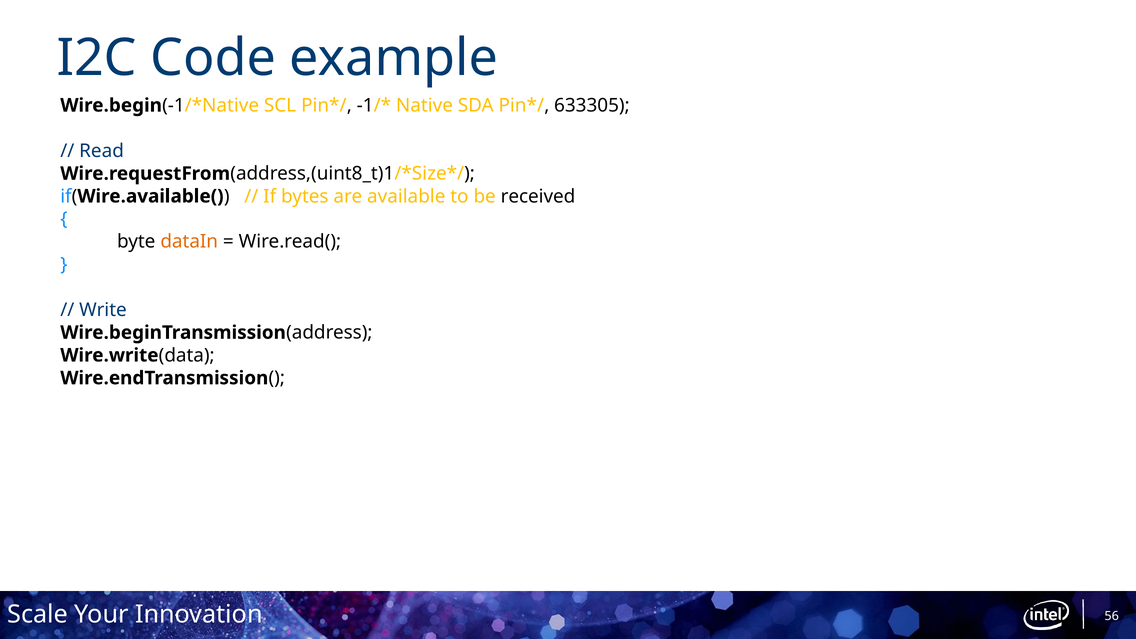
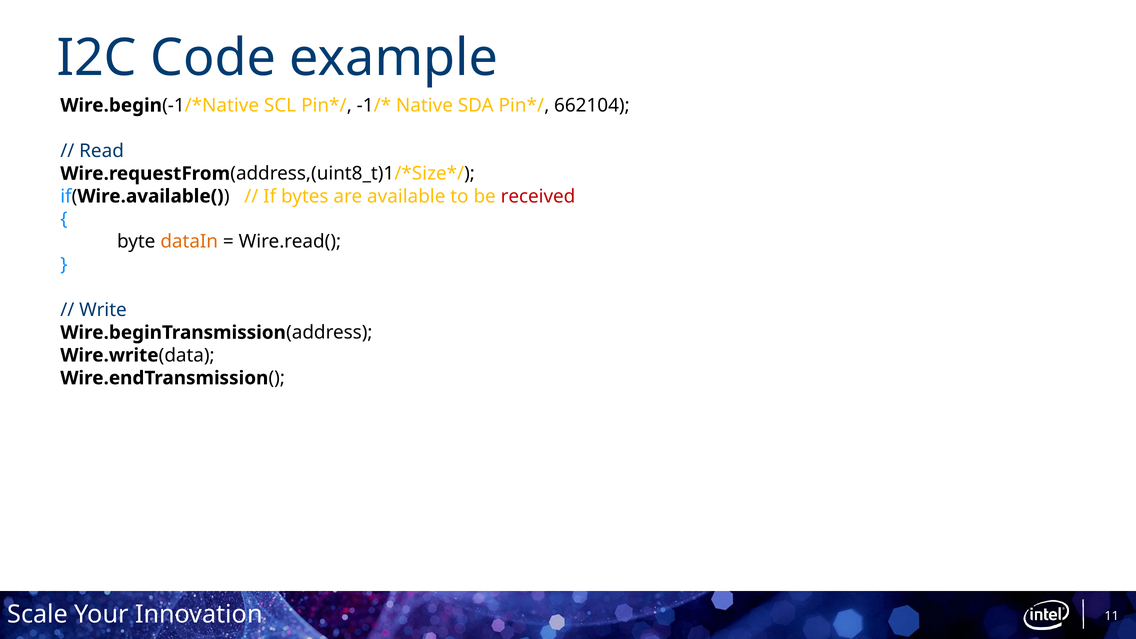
633305: 633305 -> 662104 (592, 105)
received colour: black -> red (538, 196)
56: 56 -> 11 (1112, 616)
